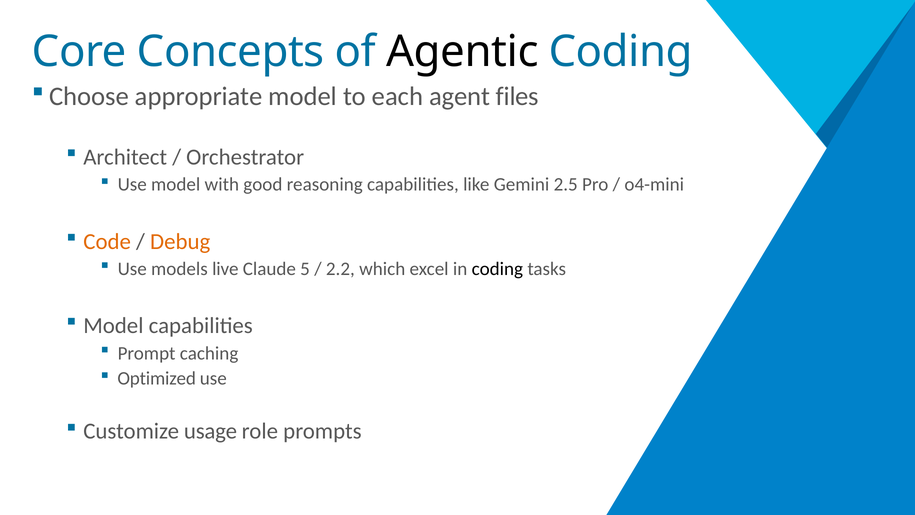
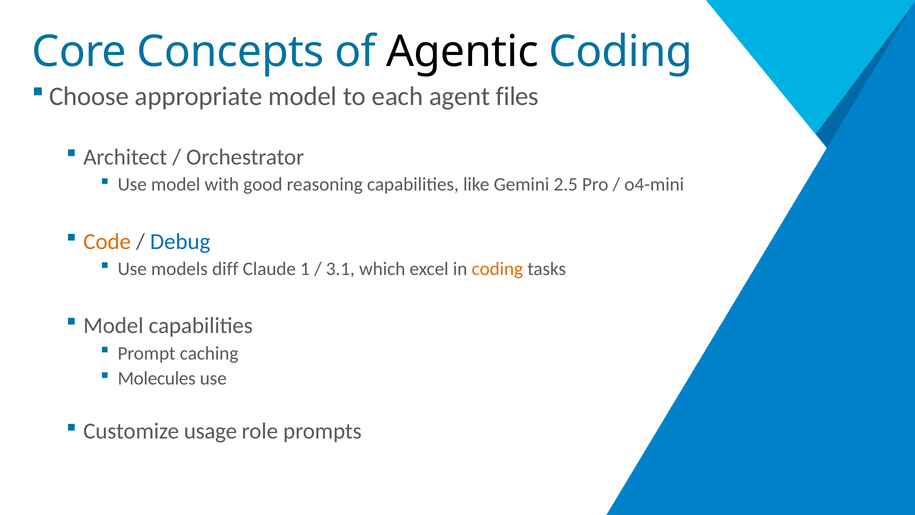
Debug colour: orange -> blue (180, 241)
live: live -> diff (225, 269)
5: 5 -> 1 (305, 269)
2.2: 2.2 -> 3.1 (340, 269)
coding colour: black -> orange (497, 269)
Optimized: Optimized -> Molecules (157, 378)
